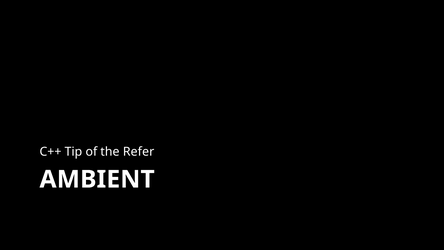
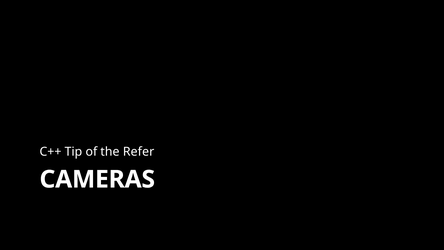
AMBIENT: AMBIENT -> CAMERAS (97, 179)
